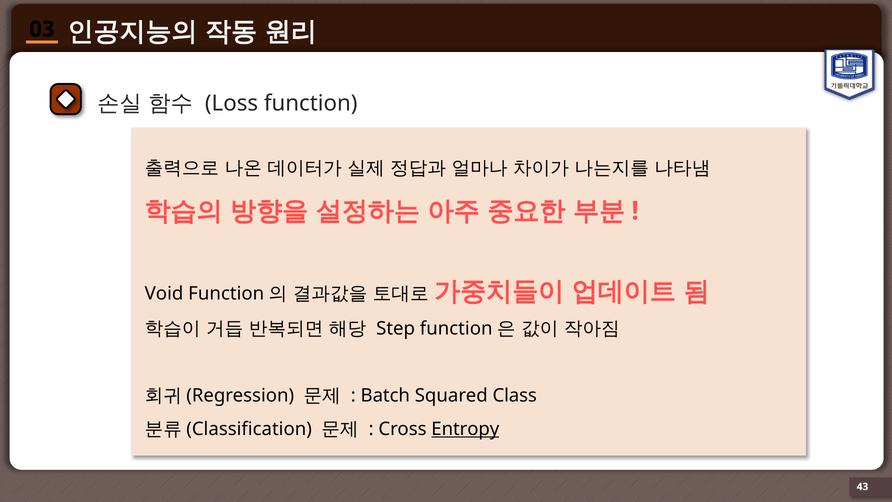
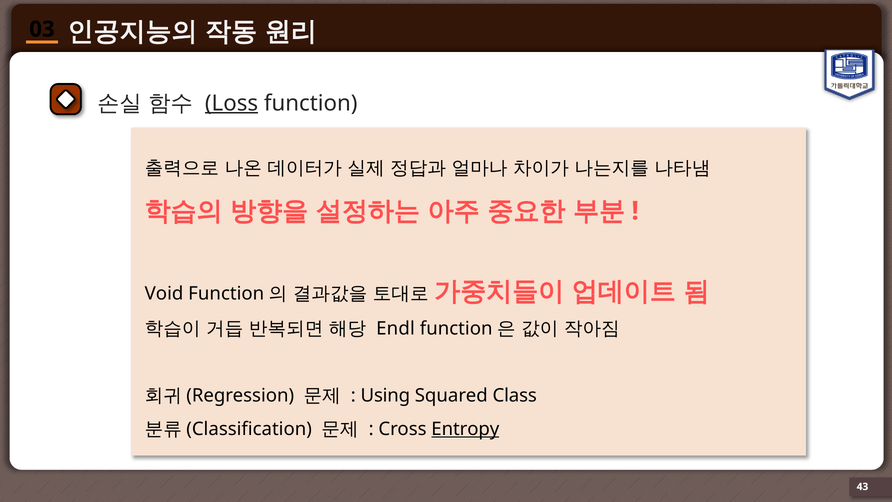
Loss underline: none -> present (232, 103)
Step: Step -> Endl (396, 329)
Batch: Batch -> Using (385, 395)
